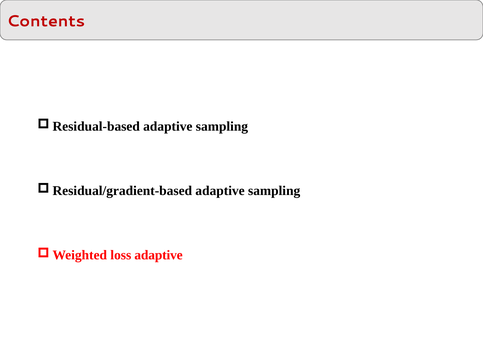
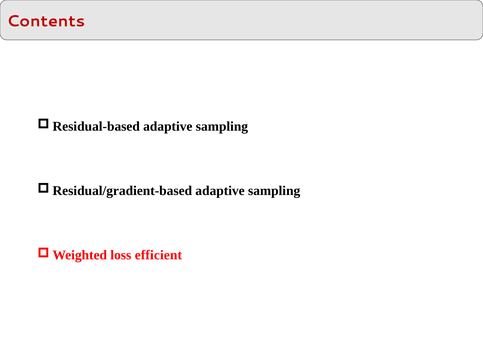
loss adaptive: adaptive -> efficient (158, 255)
